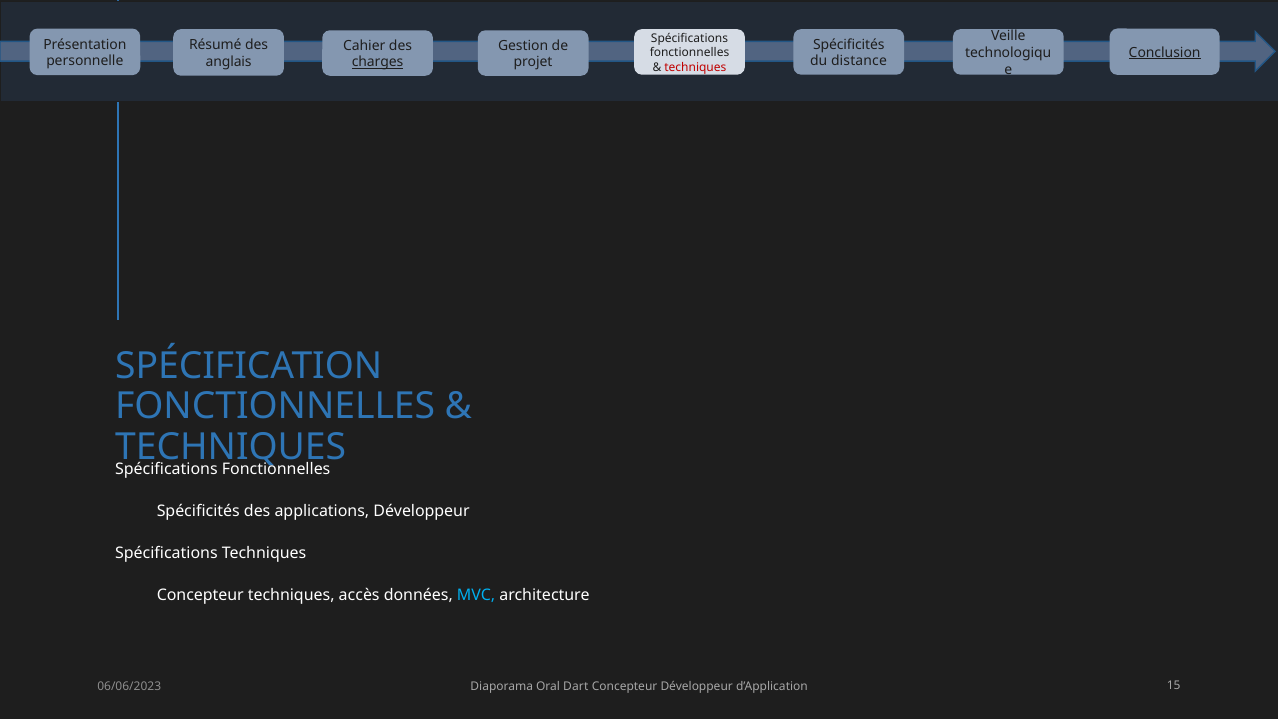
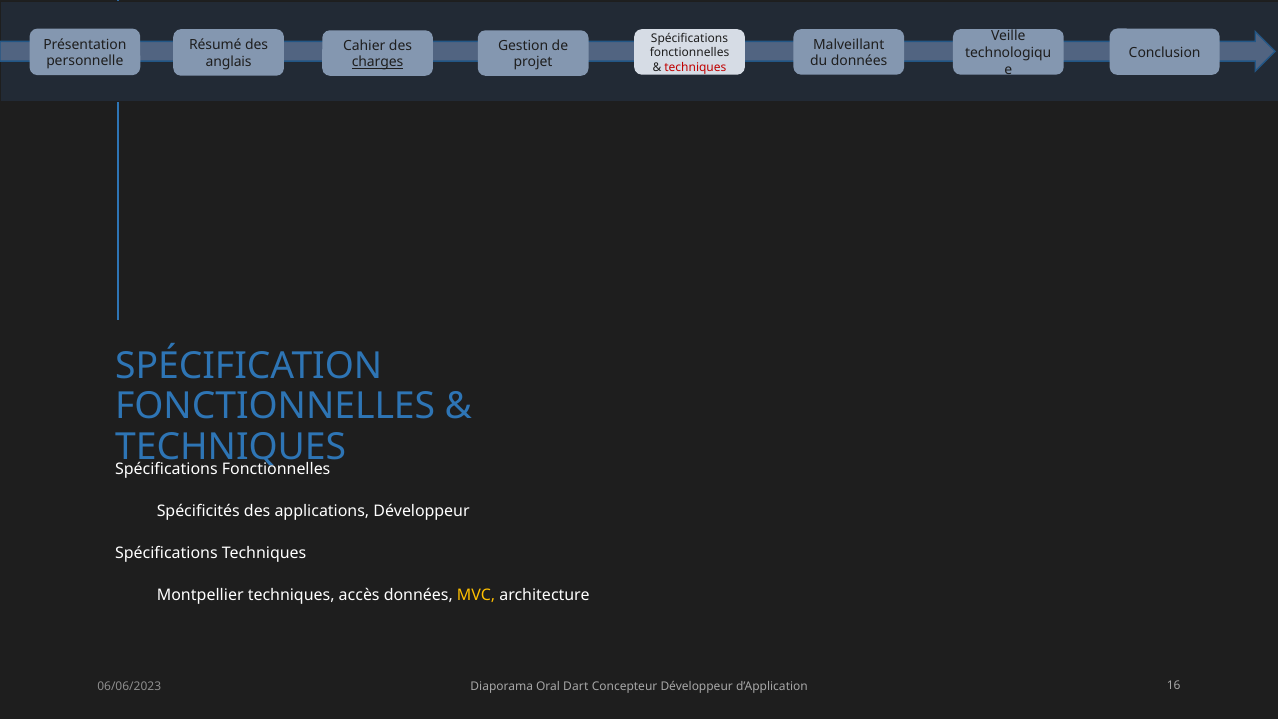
Spécificités: Spécificités -> Malveillant (849, 44)
Conclusion underline: present -> none (1165, 53)
du distance: distance -> données (859, 61)
Concepteur: Concepteur -> Montpellier (200, 596)
MVC colour: light blue -> yellow (476, 596)
15: 15 -> 16 (1174, 685)
